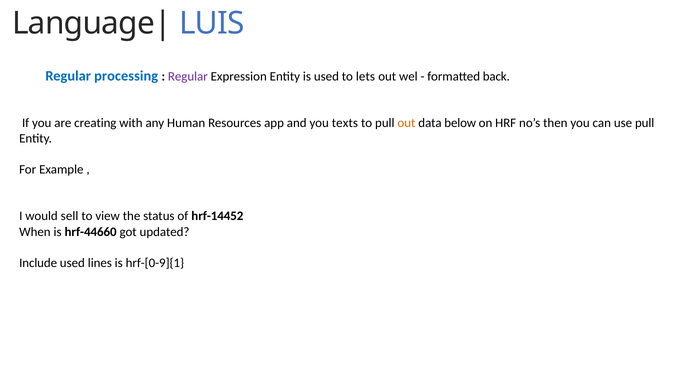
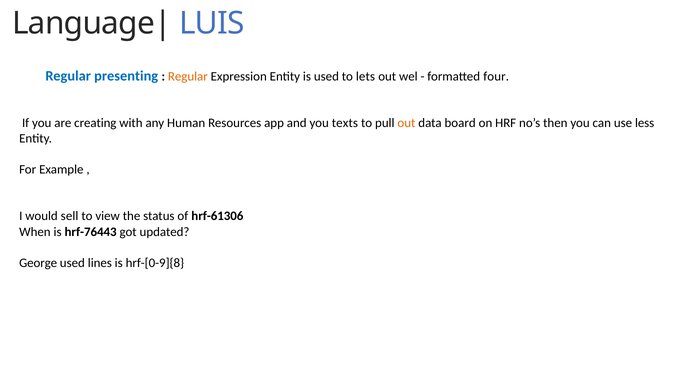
processing: processing -> presenting (126, 76)
Regular colour: purple -> orange (188, 76)
back: back -> four (496, 76)
below: below -> board (460, 123)
use pull: pull -> less (645, 123)
hrf-14452: hrf-14452 -> hrf-61306 (217, 216)
hrf-44660: hrf-44660 -> hrf-76443 (91, 232)
Include: Include -> George (38, 263)
hrf-[0-9]{1: hrf-[0-9]{1 -> hrf-[0-9]{8 (155, 263)
